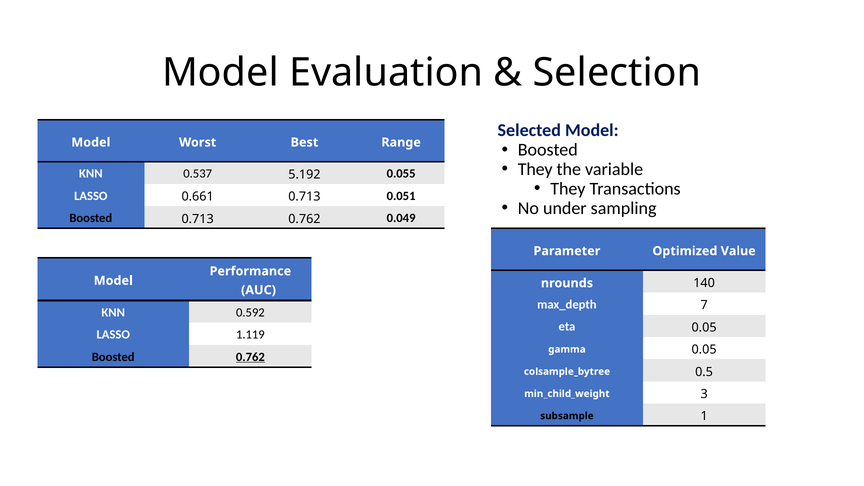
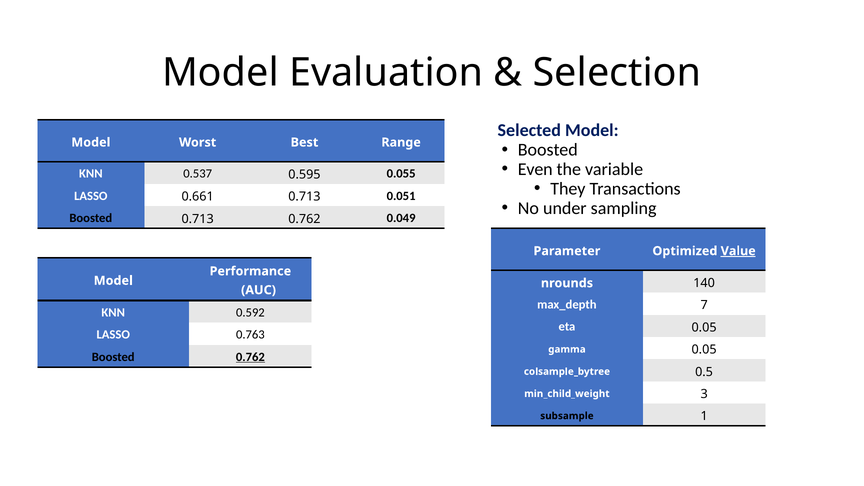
They: They -> Even (535, 169)
5.192: 5.192 -> 0.595 (304, 174)
Value underline: none -> present (738, 251)
1.119: 1.119 -> 0.763 (250, 335)
